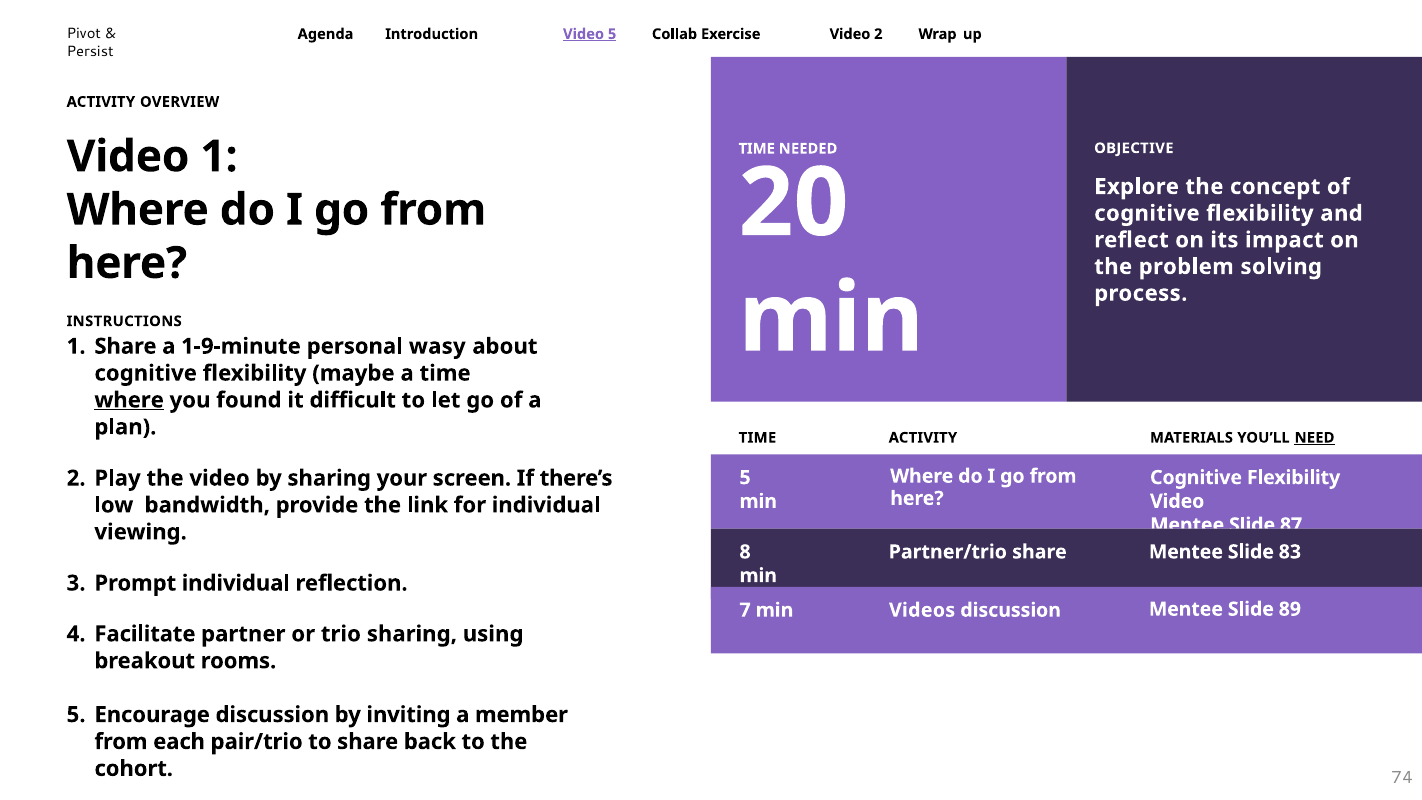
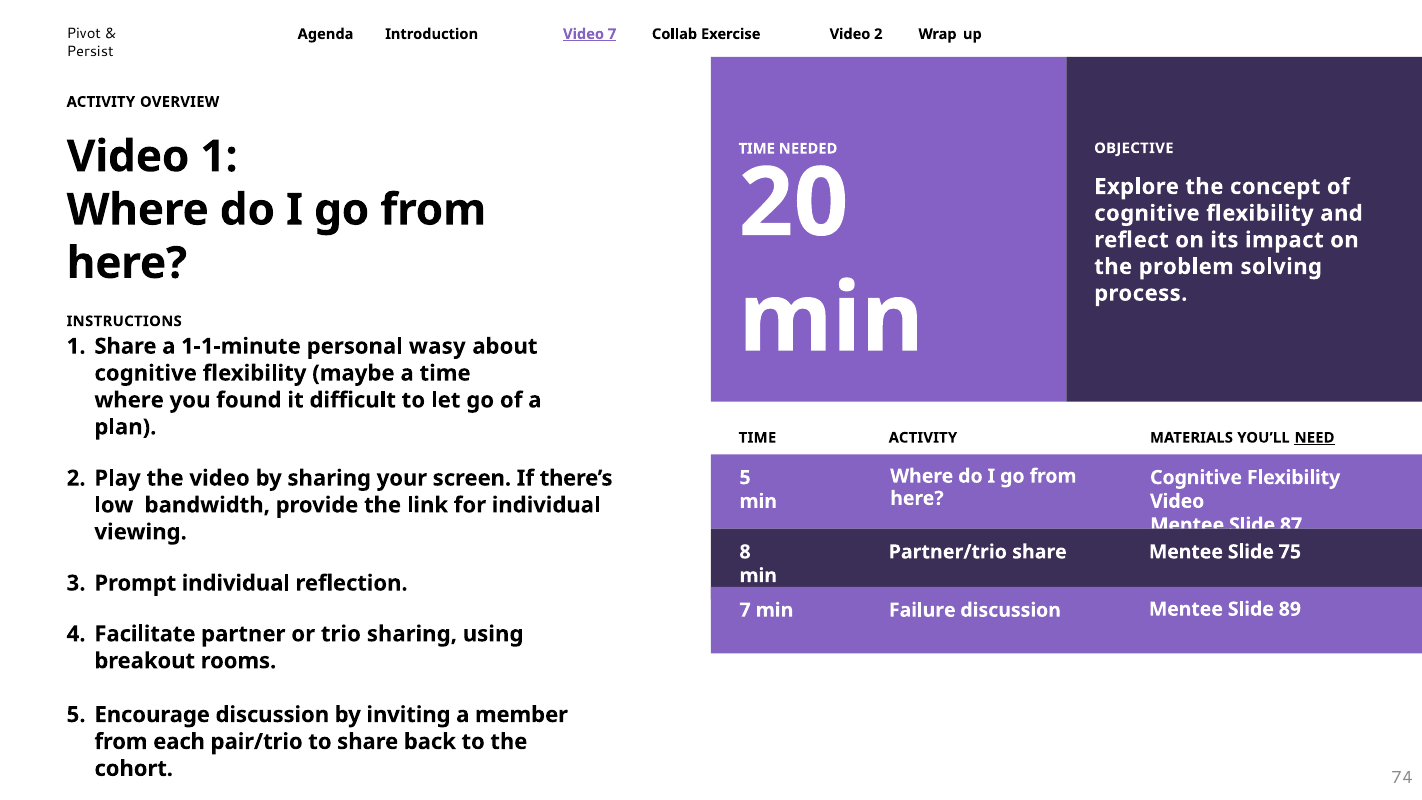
Video 5: 5 -> 7 (612, 34)
1-9-minute: 1-9-minute -> 1-1-minute (241, 346)
where underline: present -> none (129, 400)
83: 83 -> 75 (1290, 552)
Videos: Videos -> Failure (922, 610)
